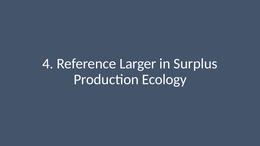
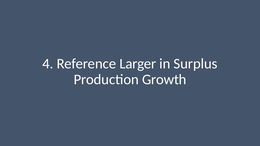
Ecology: Ecology -> Growth (164, 80)
